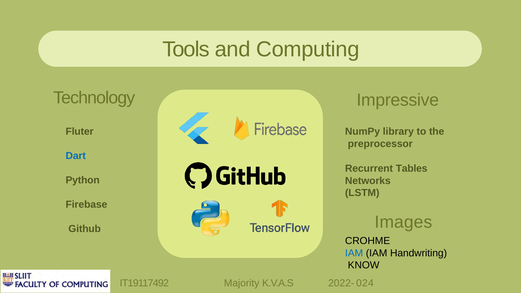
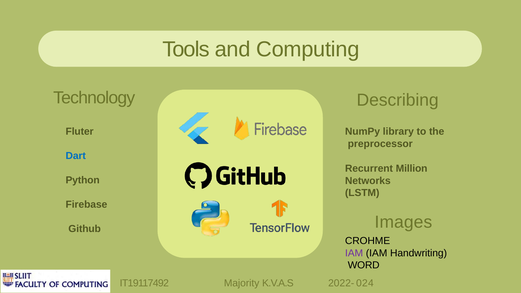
Impressive: Impressive -> Describing (398, 100)
Tables: Tables -> Million (412, 169)
IAM colour: blue -> purple (354, 253)
KNOW: KNOW -> WORD (364, 265)
